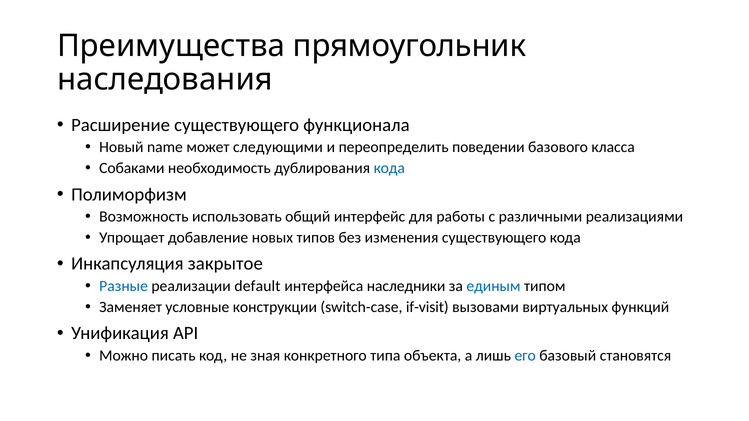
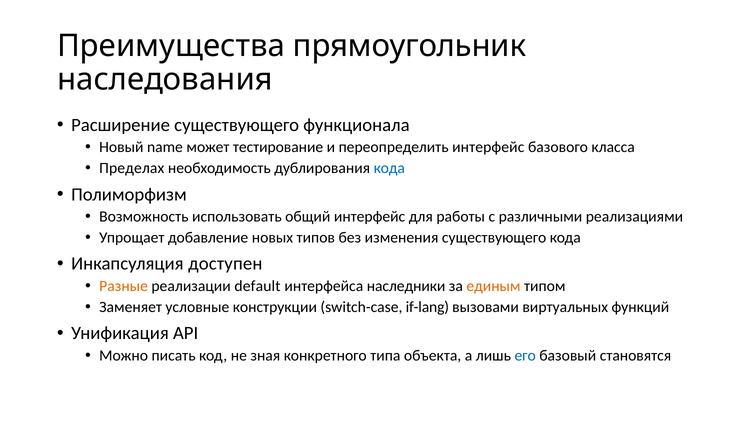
следующими: следующими -> тестирование (278, 147)
переопределить поведении: поведении -> интерфейс (488, 147)
Собаками: Собаками -> Пределах (132, 168)
закрытое: закрытое -> доступен (225, 264)
Разные colour: blue -> orange (124, 286)
единым colour: blue -> orange (493, 286)
if-visit: if-visit -> if-lang (427, 307)
